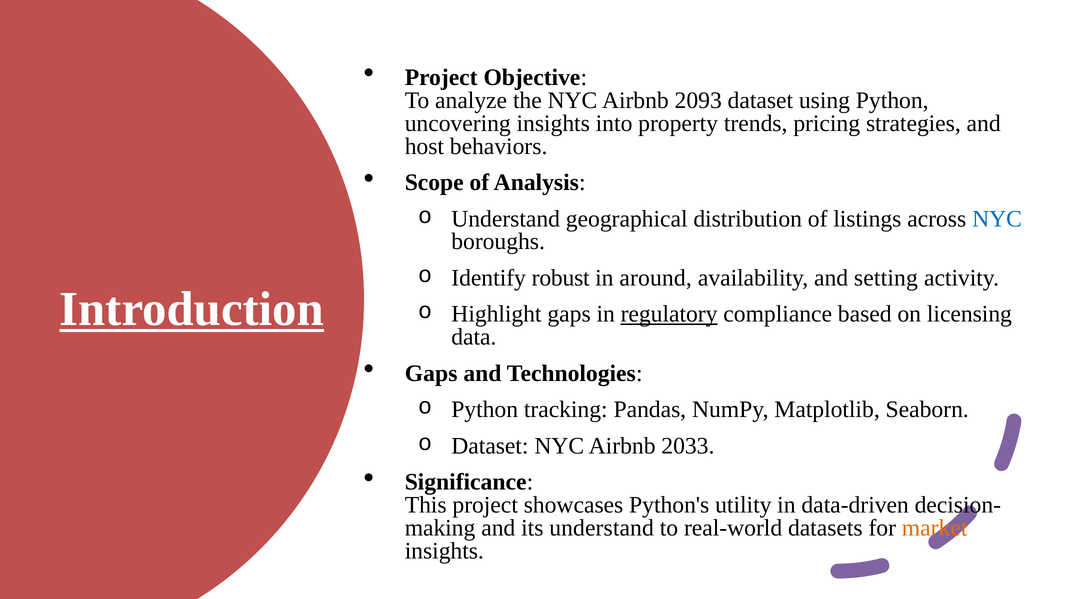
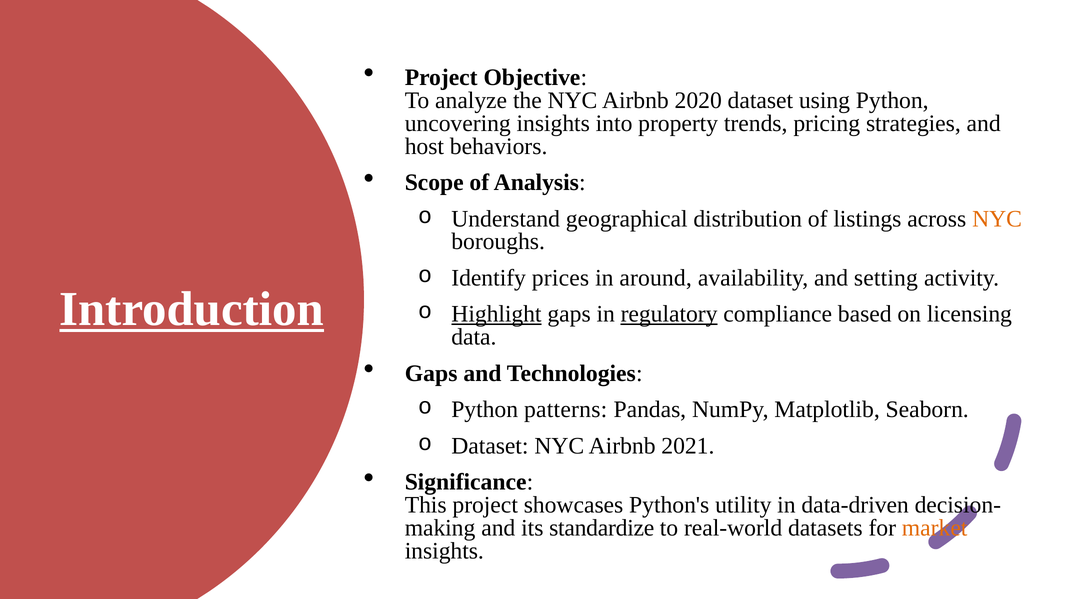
2093: 2093 -> 2020 (698, 100)
NYC colour: blue -> orange (997, 219)
robust: robust -> prices (560, 278)
Highlight underline: none -> present (496, 314)
tracking: tracking -> patterns (566, 410)
2033: 2033 -> 2021 (688, 446)
its understand: understand -> standardize (602, 528)
